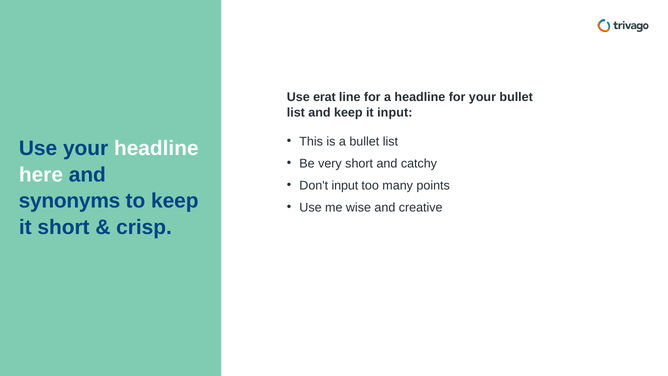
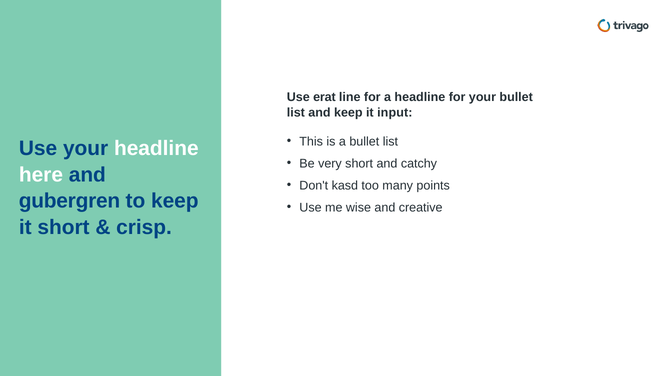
Don't input: input -> kasd (345, 185)
synonyms: synonyms -> gubergren (69, 201)
